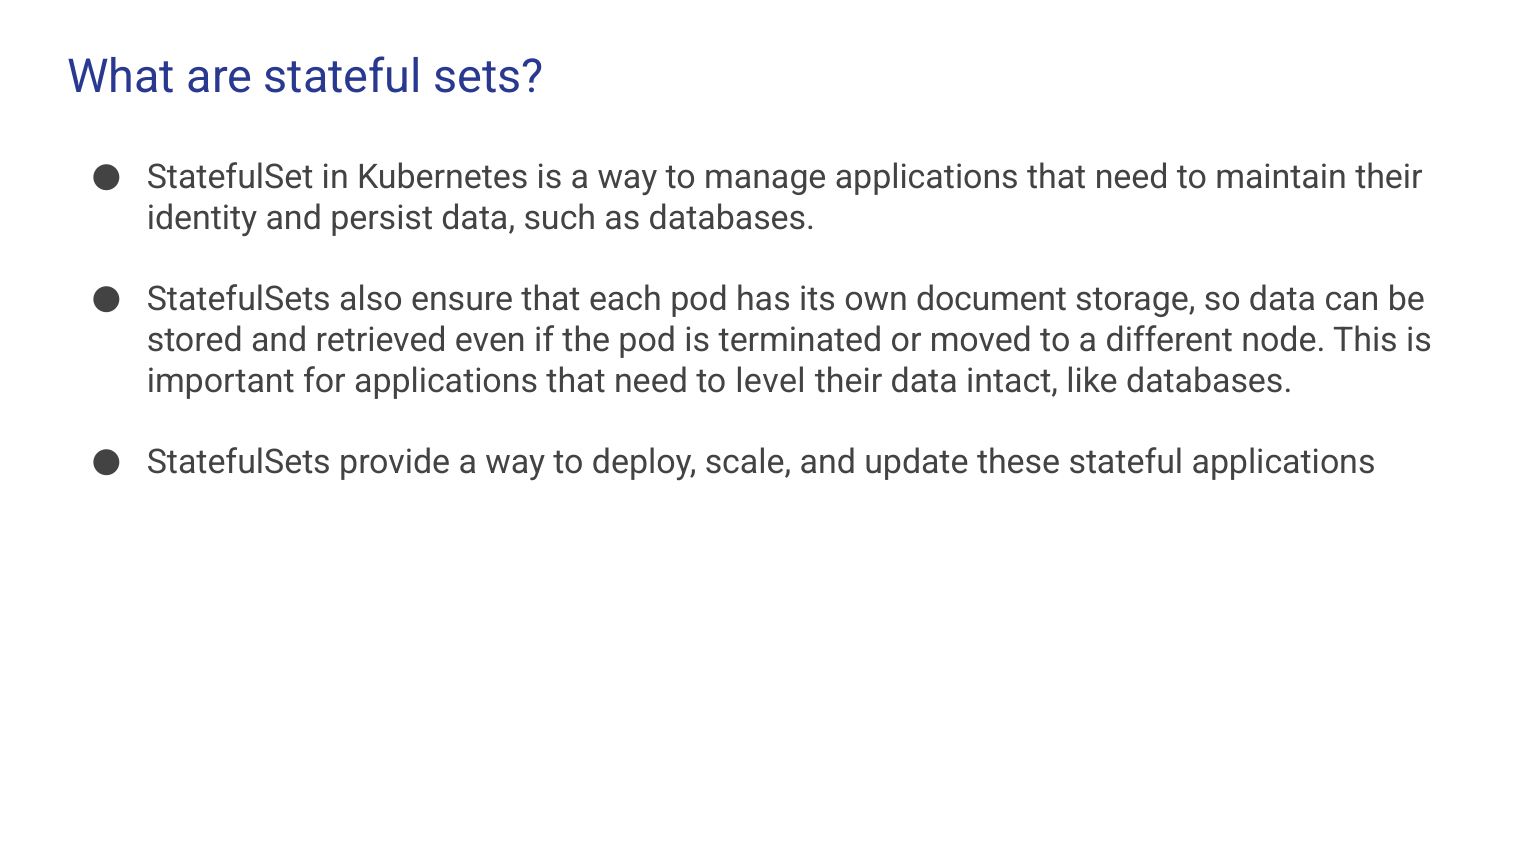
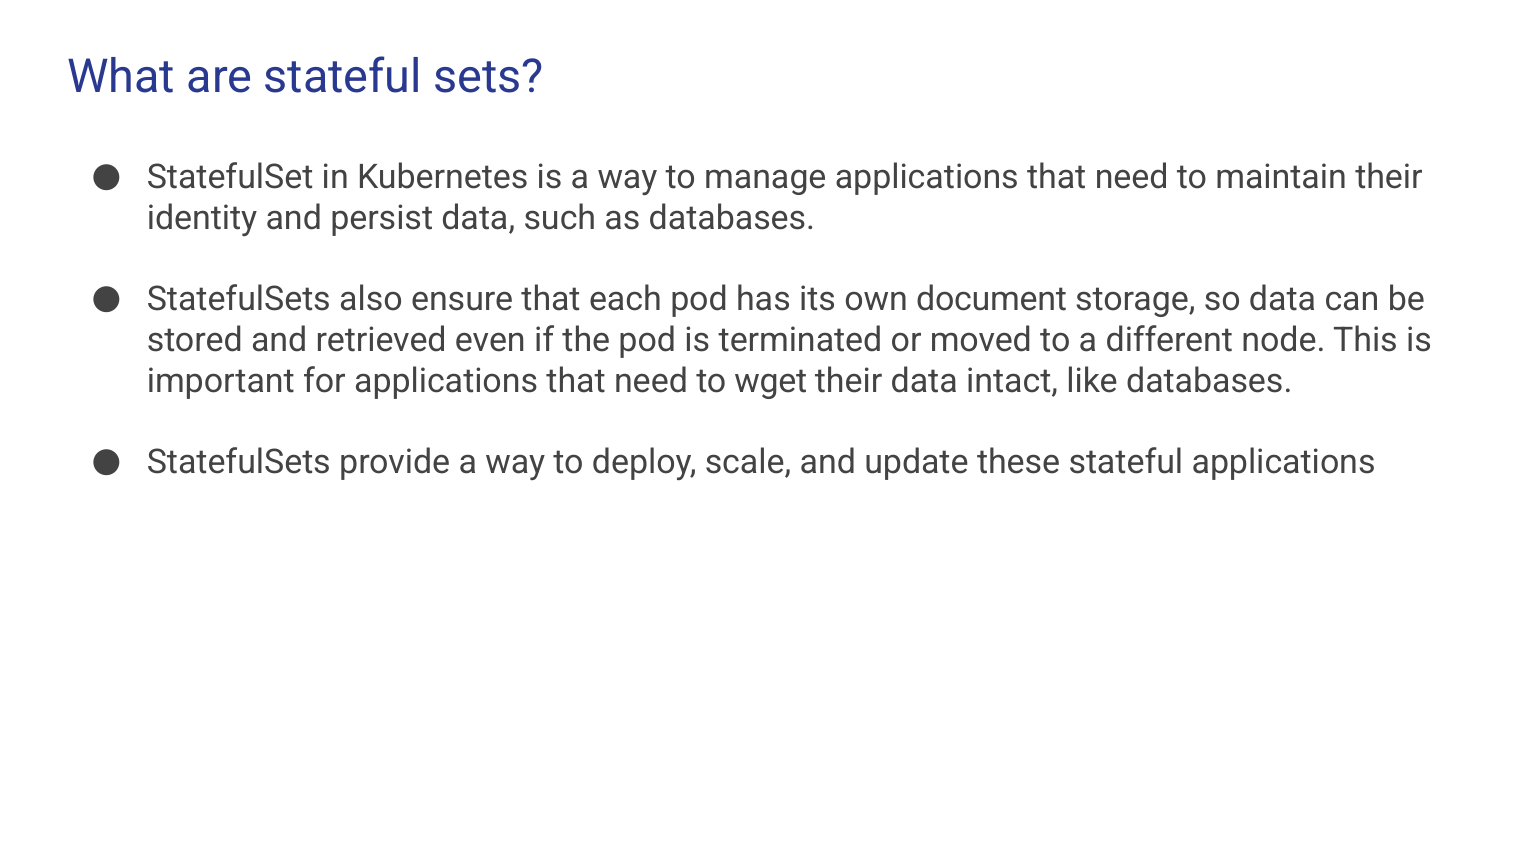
level: level -> wget (771, 381)
